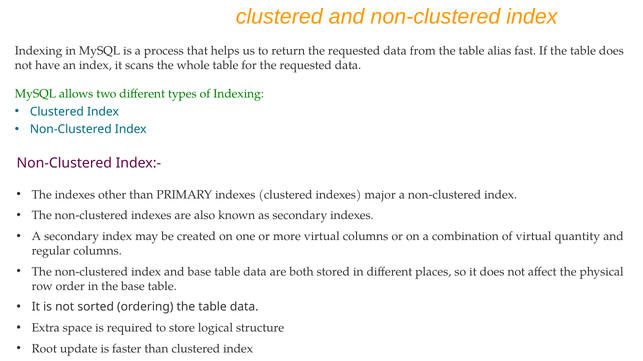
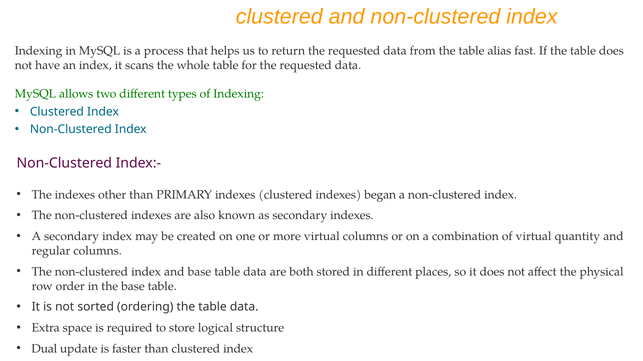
major: major -> began (380, 195)
Root: Root -> Dual (44, 349)
